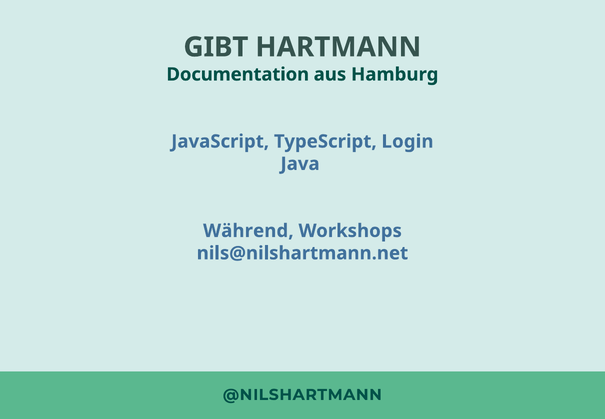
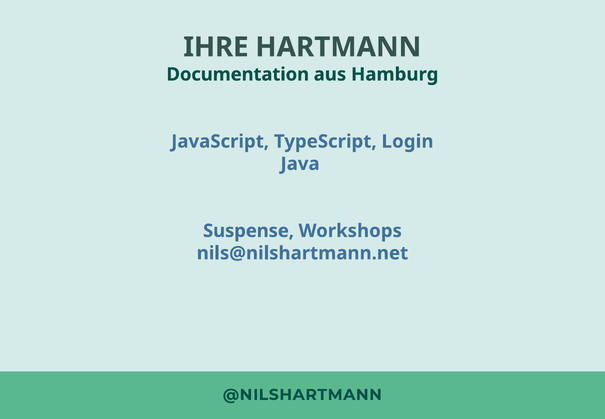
GIBT: GIBT -> IHRE (216, 47)
Während: Während -> Suspense (248, 231)
